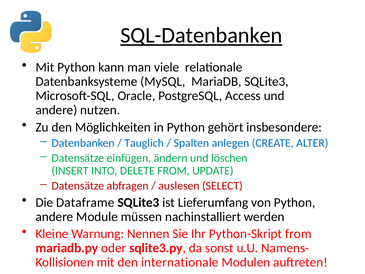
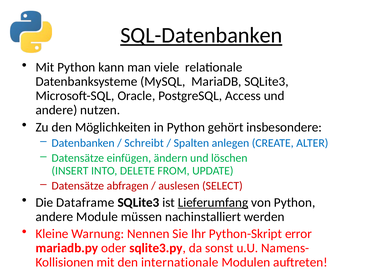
Tauglich: Tauglich -> Schreibt (144, 143)
Lieferumfang underline: none -> present (213, 202)
Python-Skript from: from -> error (298, 234)
